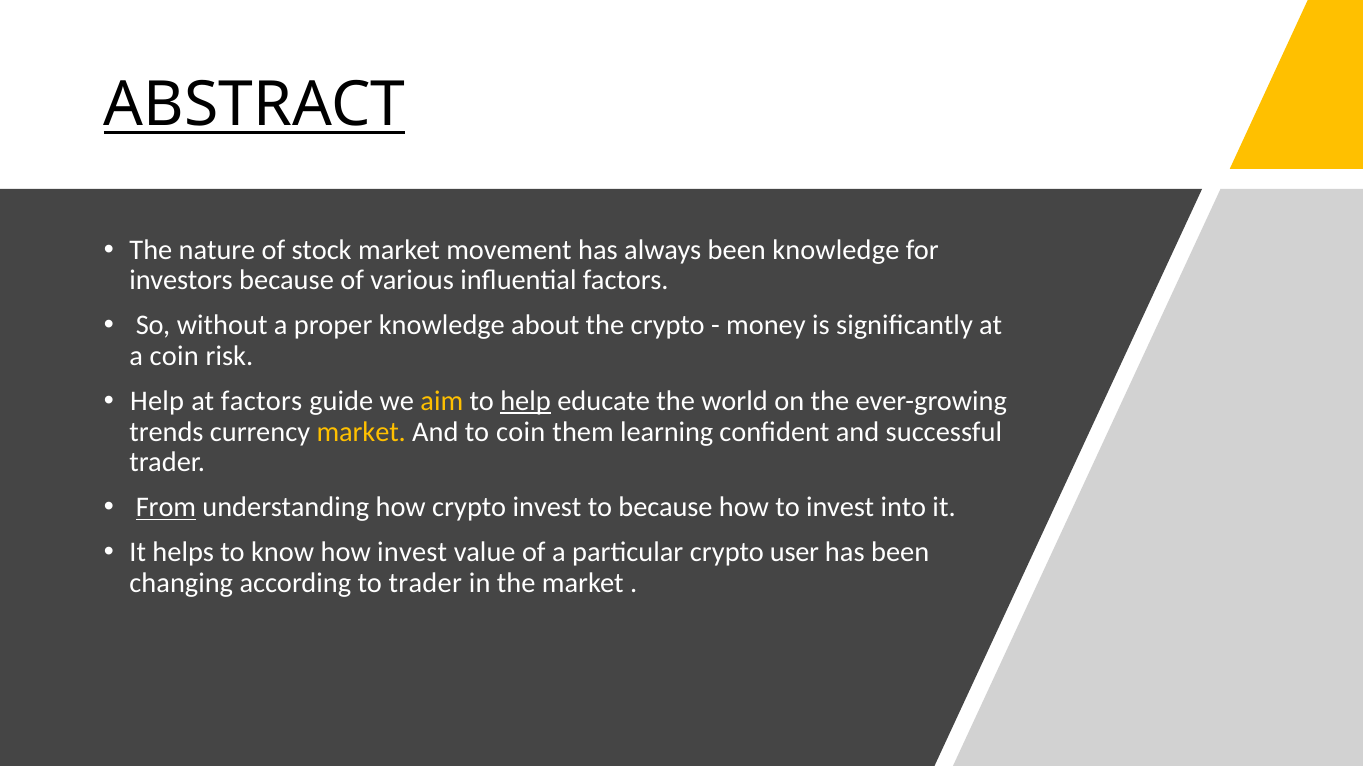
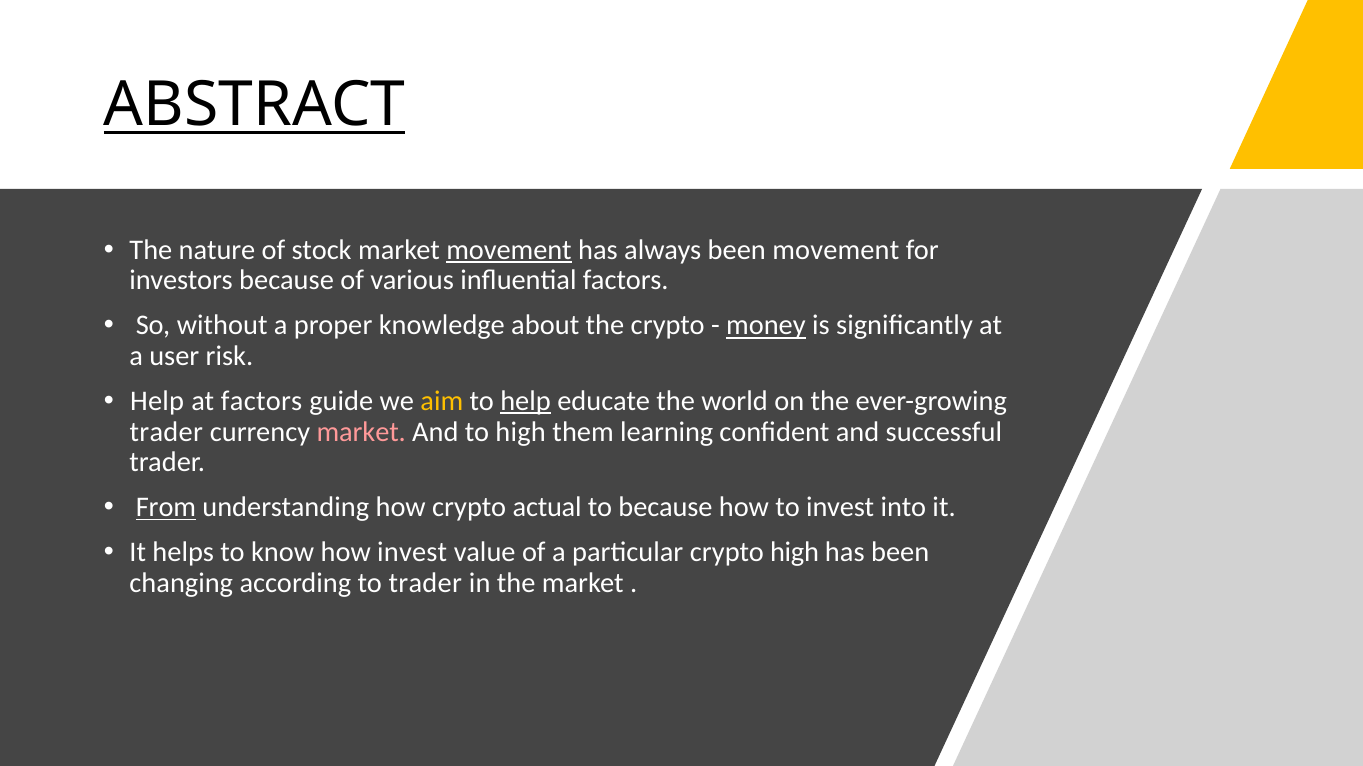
movement underline: none -> present (509, 250)
been knowledge: knowledge -> movement (836, 250)
money underline: none -> present (766, 326)
a coin: coin -> user (174, 356)
trends: trends -> trader (166, 432)
market colour: yellow -> pink (361, 432)
to coin: coin -> high (521, 432)
crypto invest: invest -> actual (547, 508)
crypto user: user -> high (795, 553)
